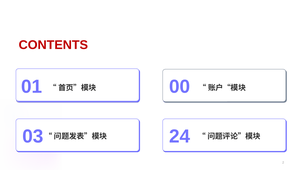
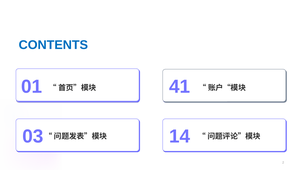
CONTENTS colour: red -> blue (53, 45)
00: 00 -> 41 (180, 87)
24: 24 -> 14 (180, 137)
